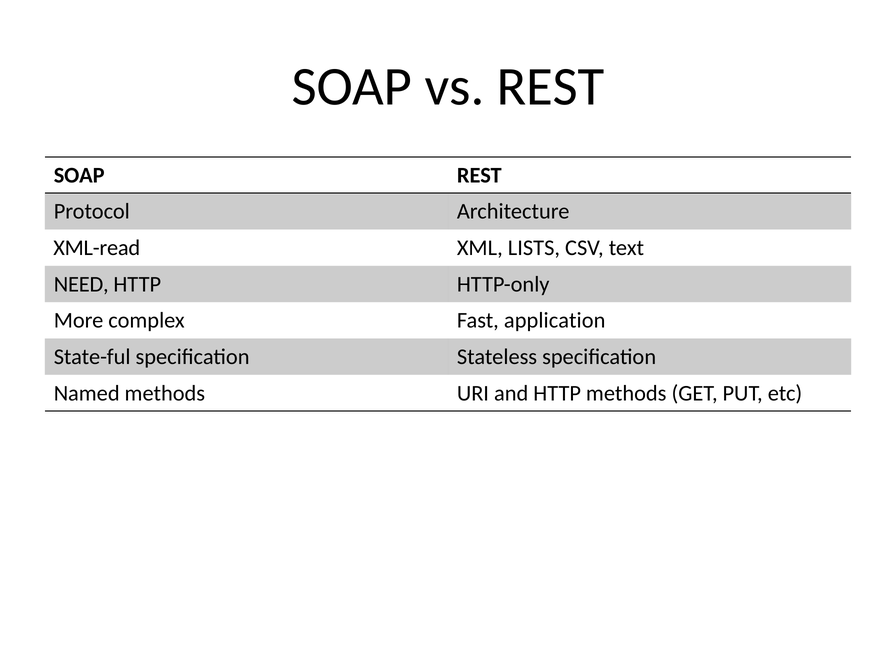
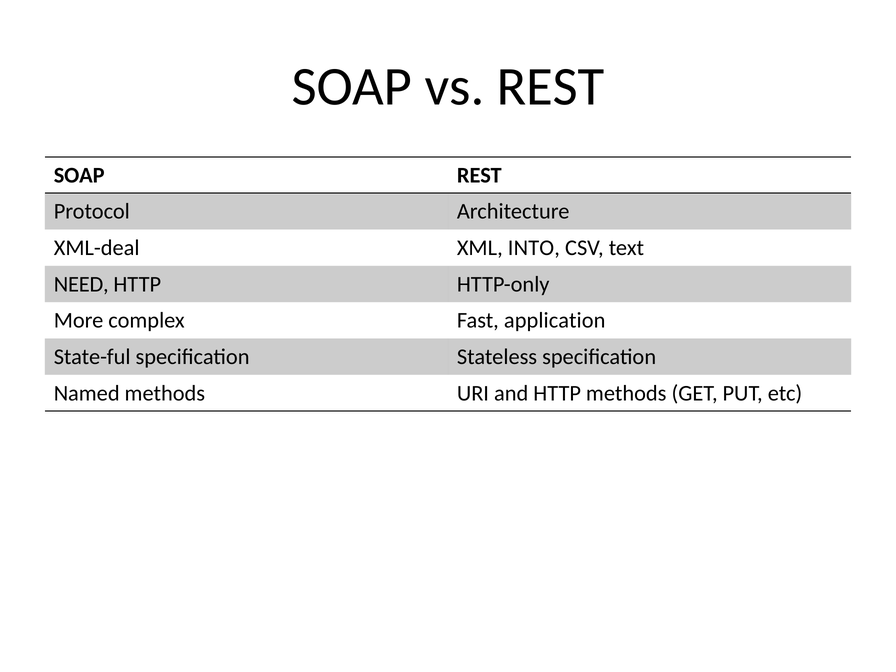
XML-read: XML-read -> XML-deal (97, 248)
LISTS: LISTS -> INTO (534, 248)
